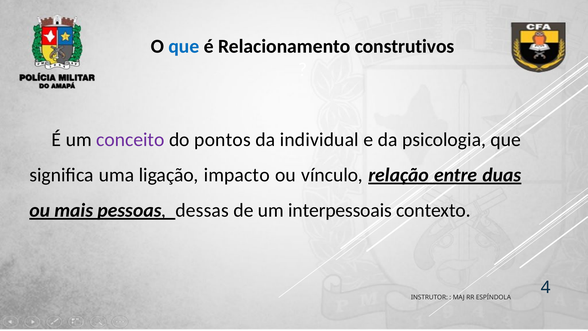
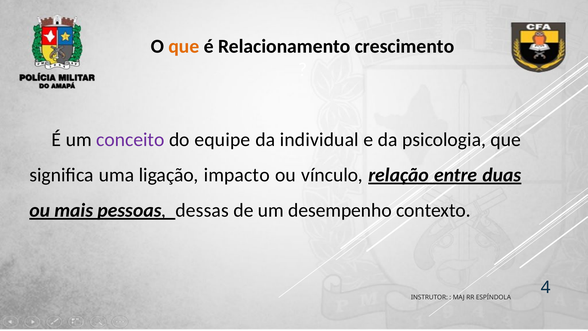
que colour: blue -> orange (184, 46)
construtivos: construtivos -> crescimento (404, 46)
pontos: pontos -> equipe (222, 140)
interpessoais: interpessoais -> desempenho (340, 210)
